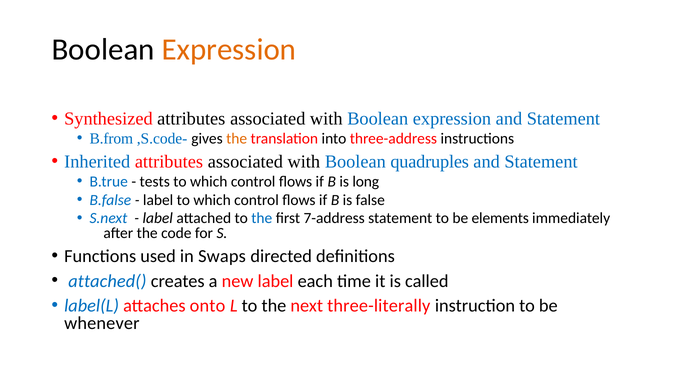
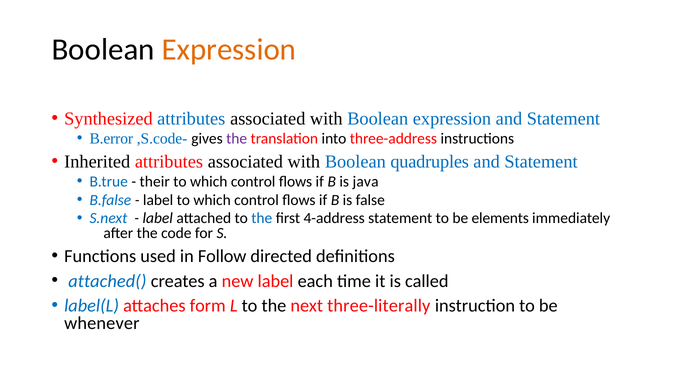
attributes colour: black -> blue (191, 119)
B.from: B.from -> B.error (111, 139)
the colour: orange -> purple (237, 139)
Inherited colour: blue -> black (97, 162)
tests: tests -> their (155, 182)
long: long -> java (366, 182)
7-address: 7-address -> 4-address (334, 219)
Swaps: Swaps -> Follow (222, 257)
onto: onto -> form (208, 306)
